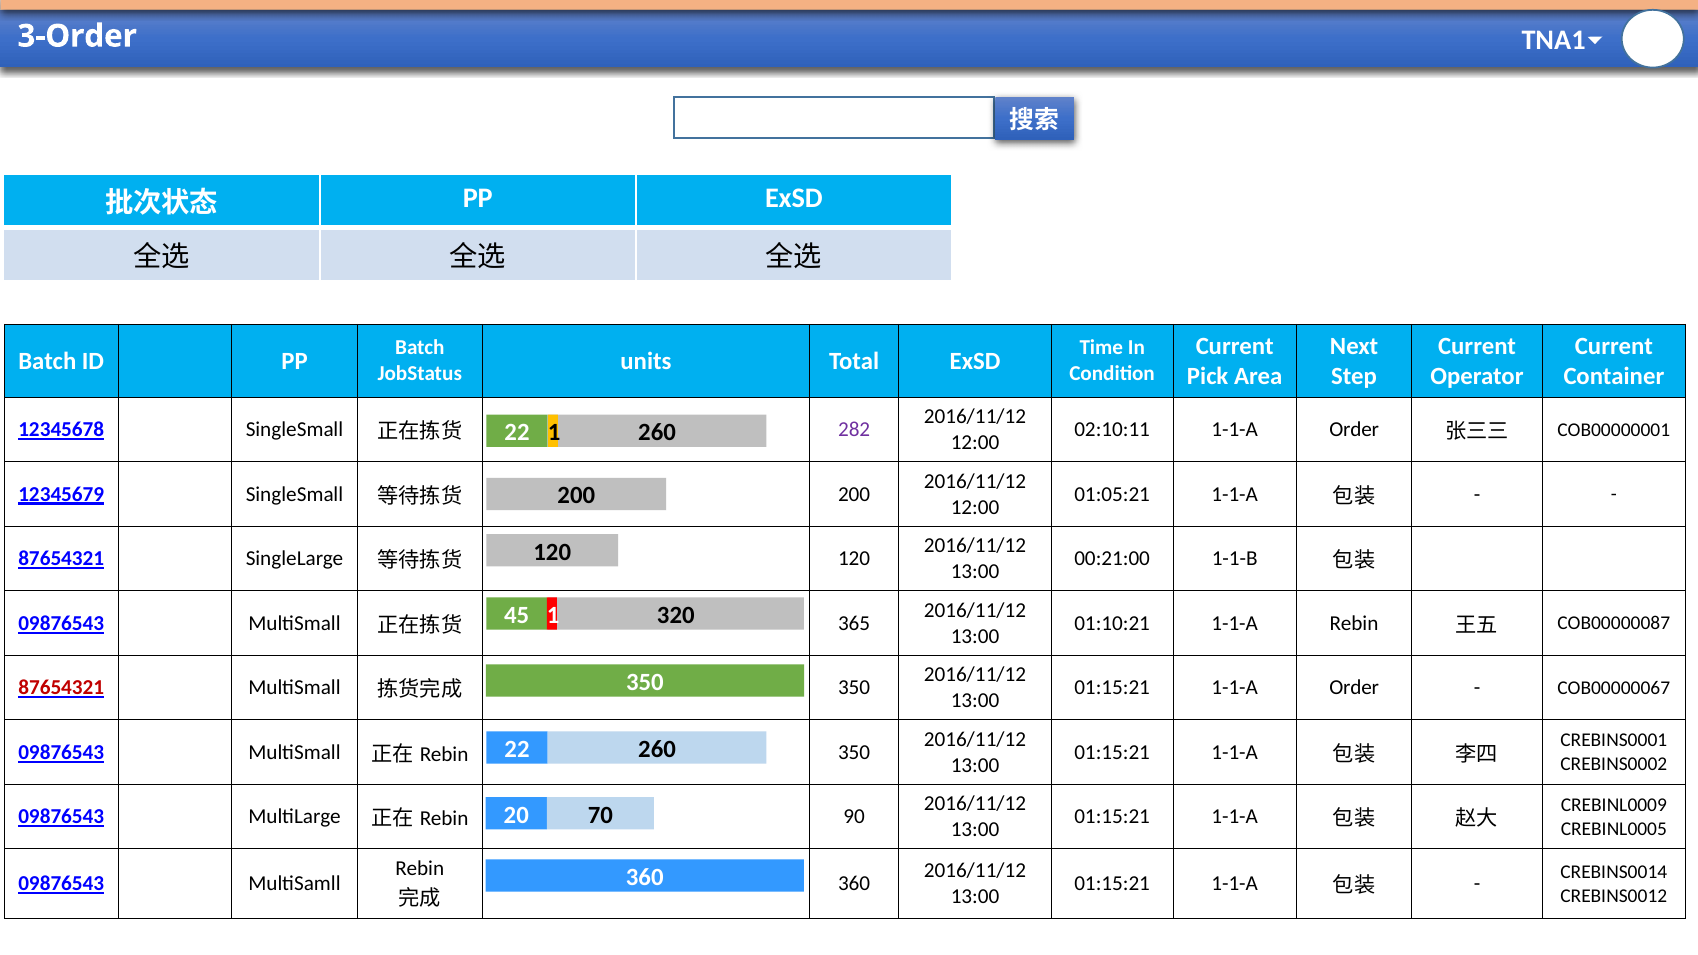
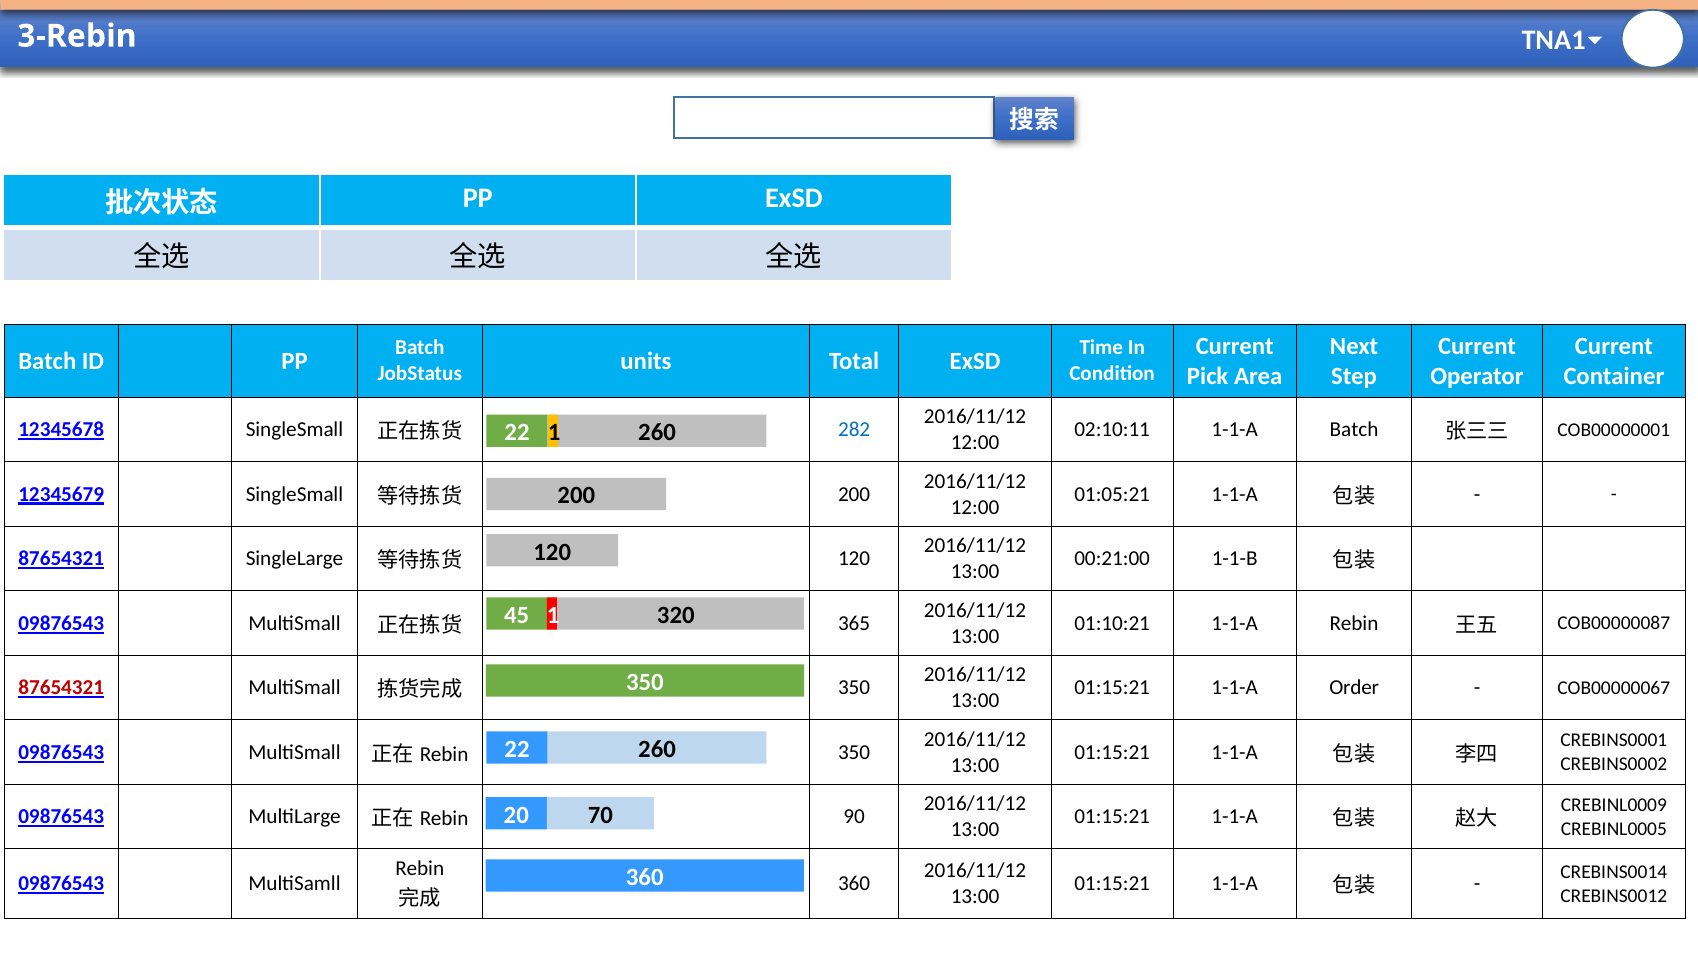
3-Order: 3-Order -> 3-Rebin (77, 36)
282 colour: purple -> blue (854, 430)
02:10:11 1-1-A Order: Order -> Batch (1354, 430)
